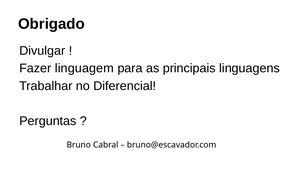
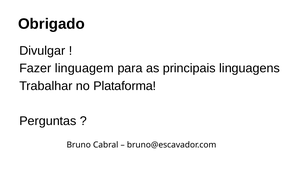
Diferencial: Diferencial -> Plataforma (125, 86)
